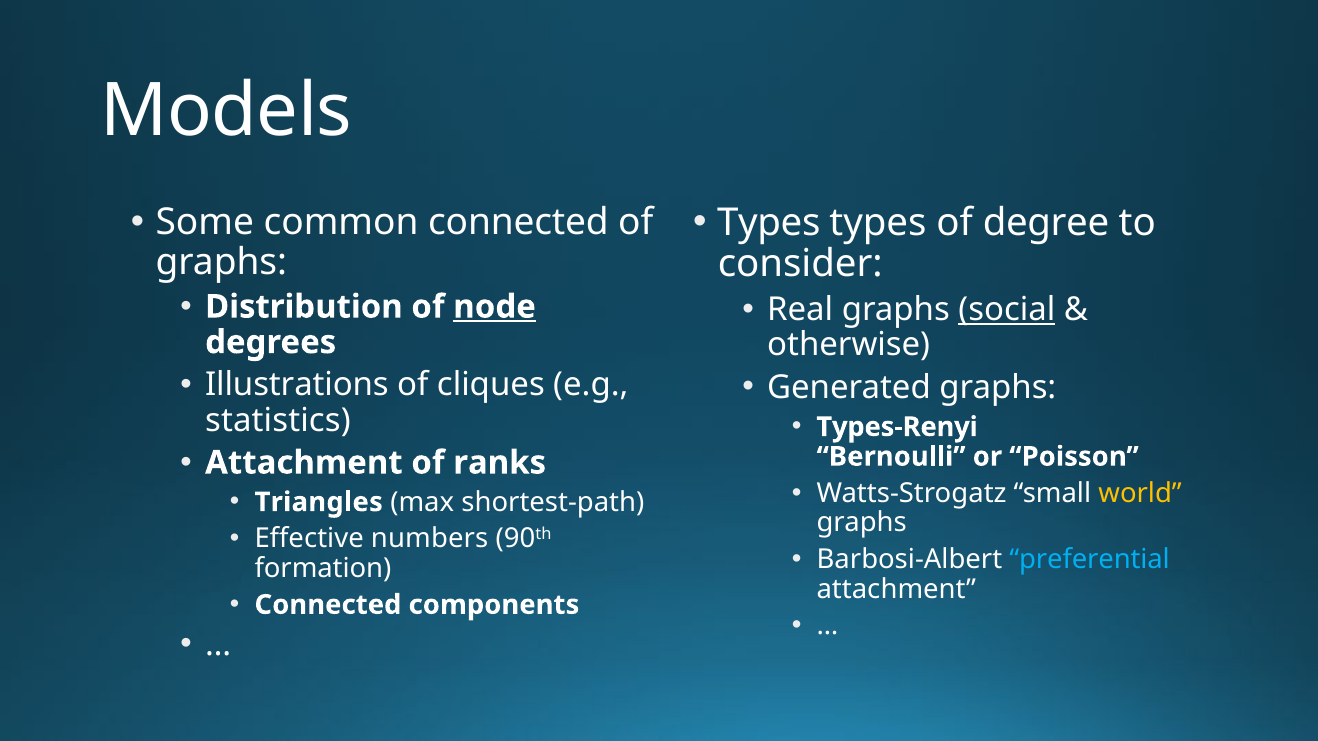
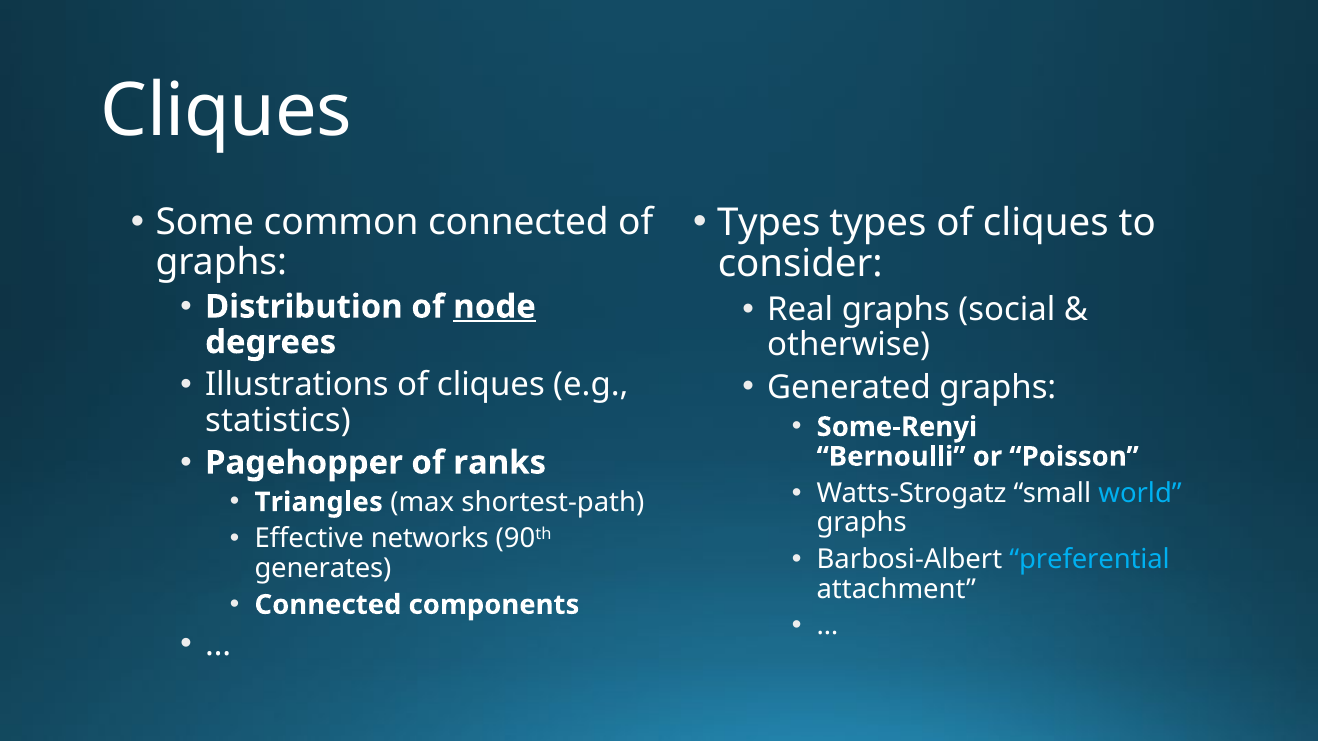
Models: Models -> Cliques (226, 111)
types of degree: degree -> cliques (1046, 223)
social underline: present -> none (1007, 310)
Types-Renyi: Types-Renyi -> Some-Renyi (897, 427)
Attachment: Attachment -> Pagehopper (304, 463)
world colour: yellow -> light blue (1140, 493)
numbers: numbers -> networks (430, 539)
formation: formation -> generates (323, 569)
